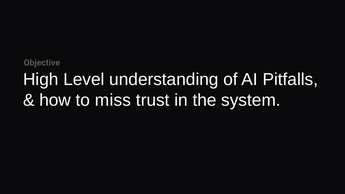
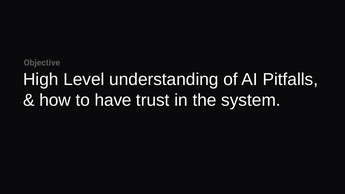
miss: miss -> have (113, 100)
